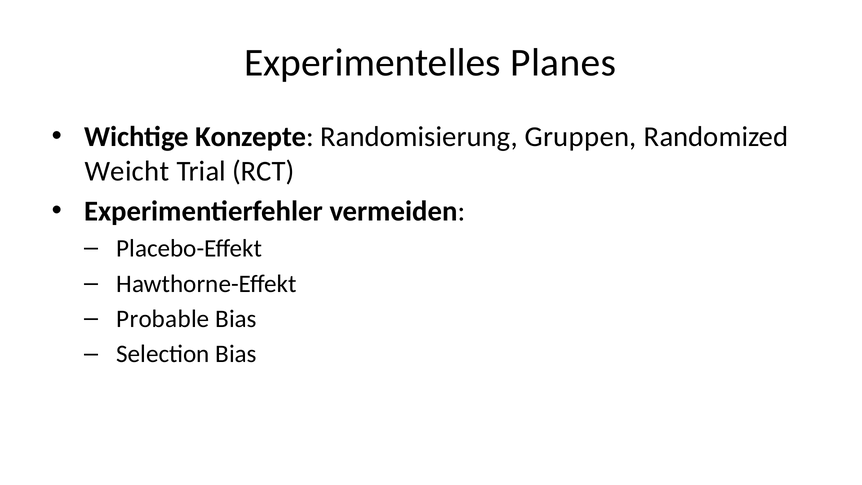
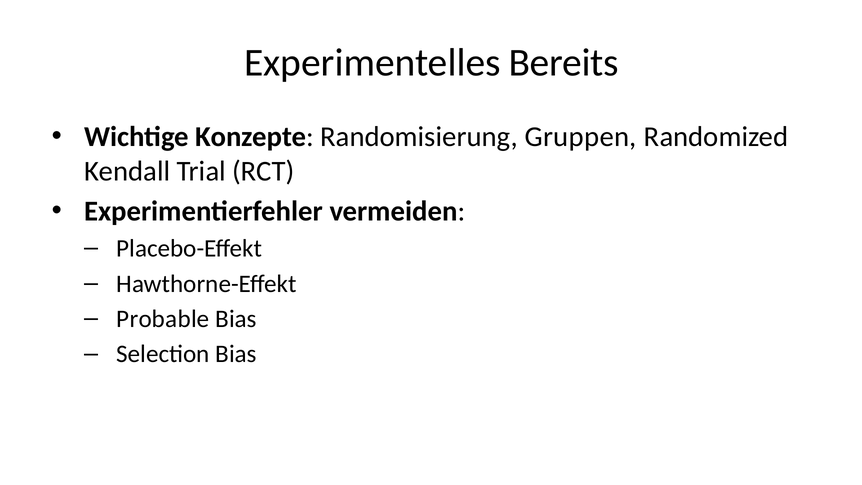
Planes: Planes -> Bereits (564, 63)
Weicht: Weicht -> Kendall (127, 171)
